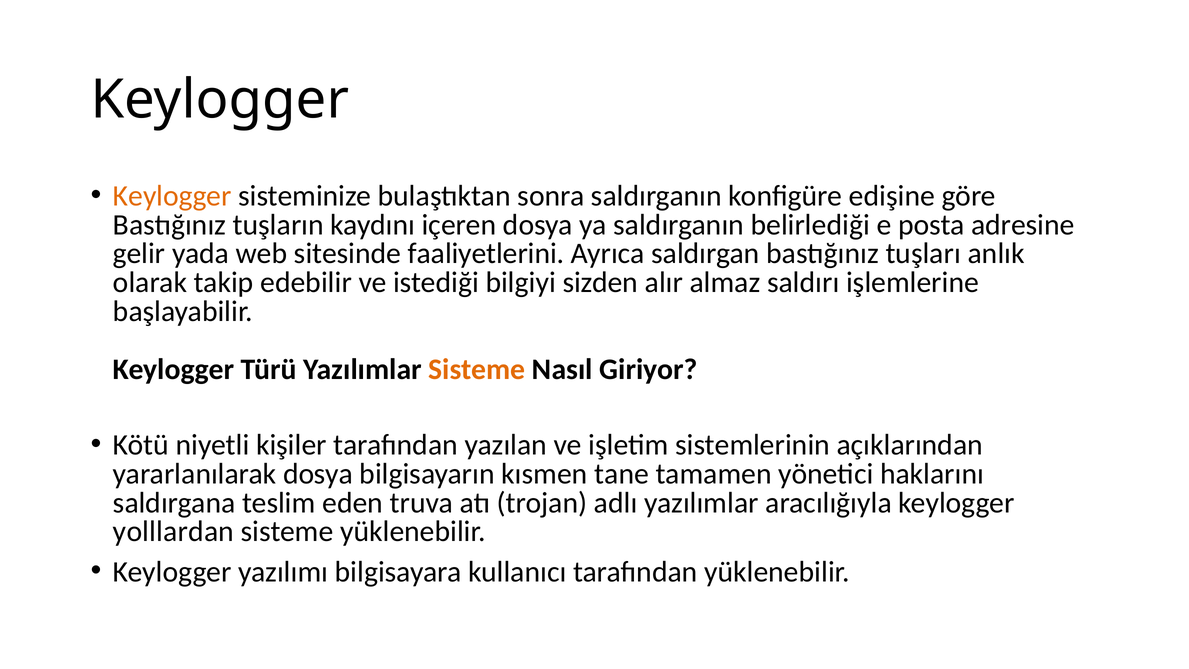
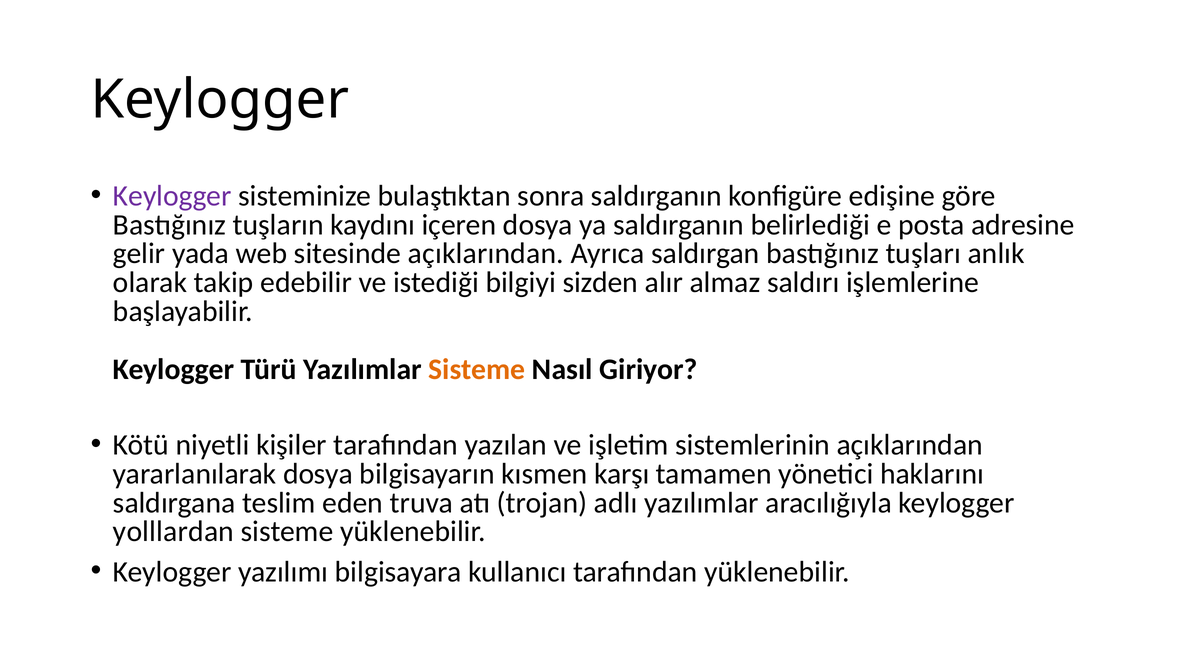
Keylogger colour: orange -> purple (172, 196)
sitesinde faaliyetlerini: faaliyetlerini -> açıklarından (486, 254)
tane: tane -> karşı (622, 474)
